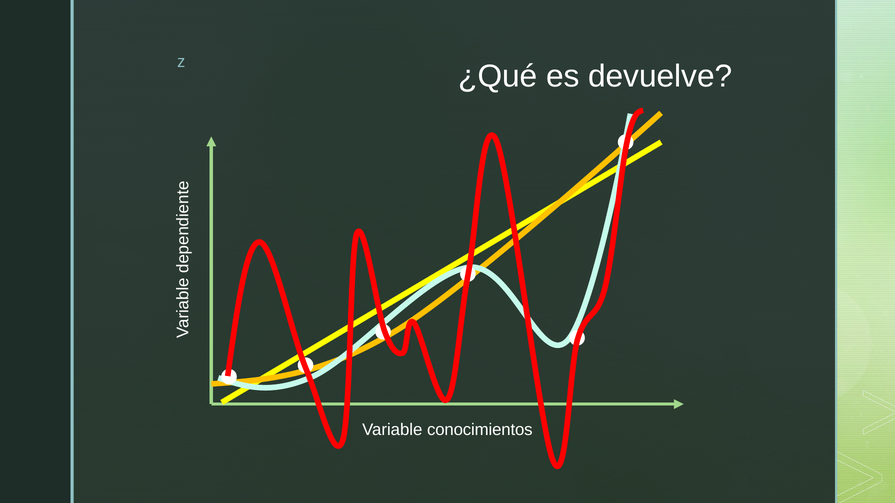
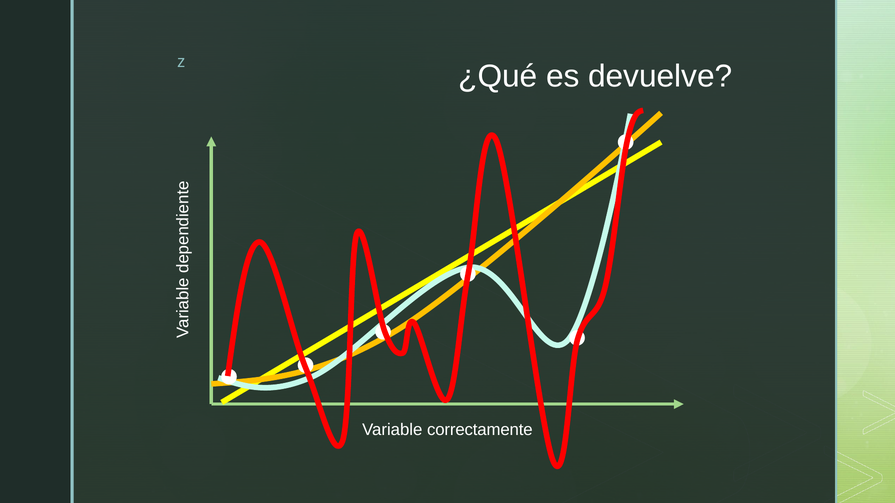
conocimientos: conocimientos -> correctamente (480, 430)
